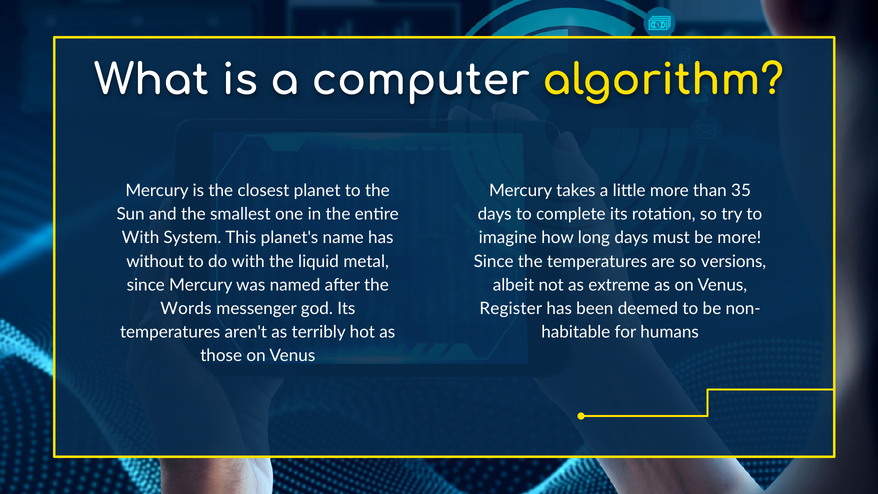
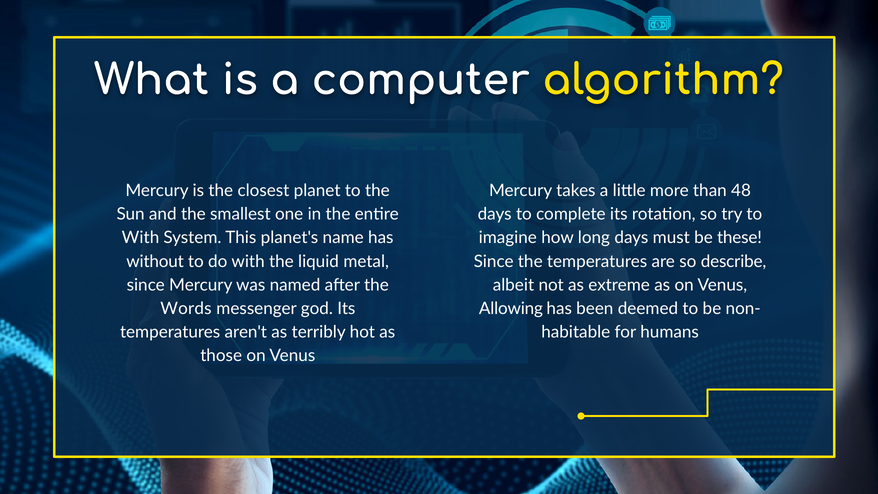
35: 35 -> 48 (741, 191)
be more: more -> these (739, 238)
versions: versions -> describe (734, 261)
Register: Register -> Allowing (511, 308)
